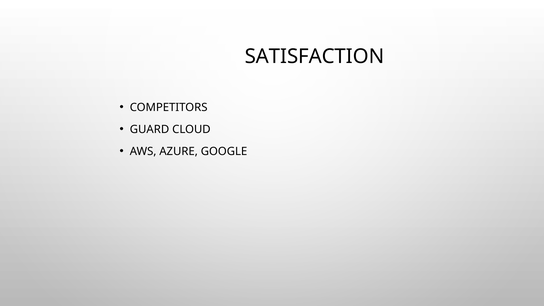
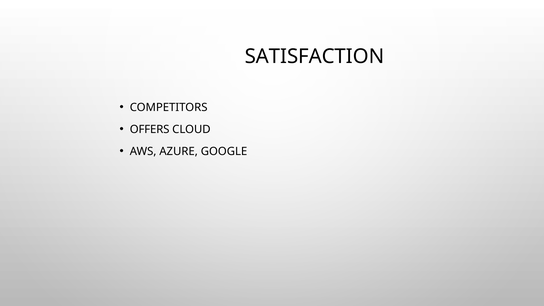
GUARD: GUARD -> OFFERS (150, 130)
